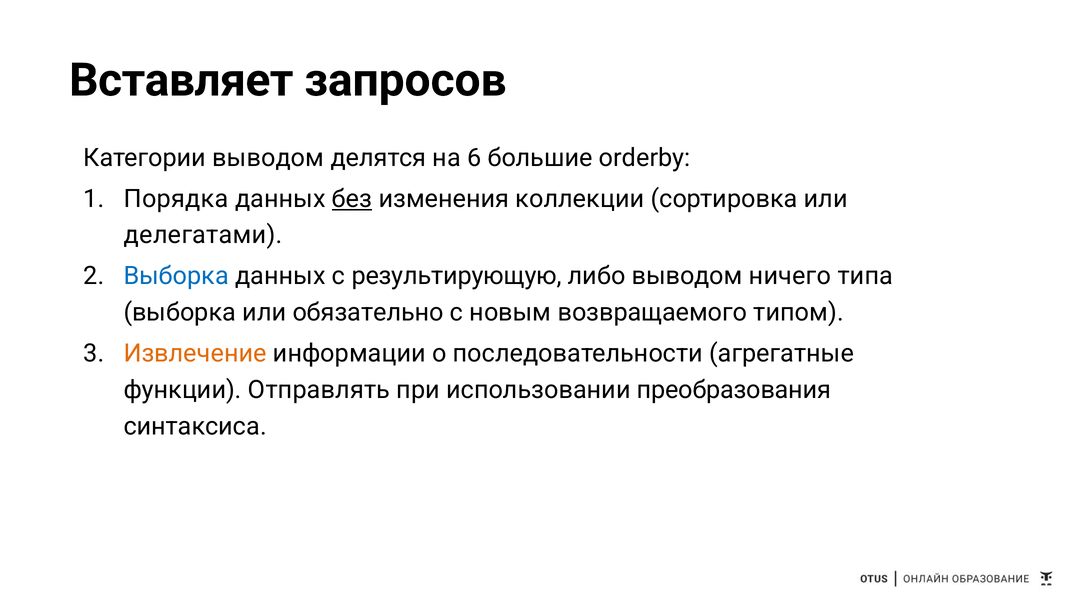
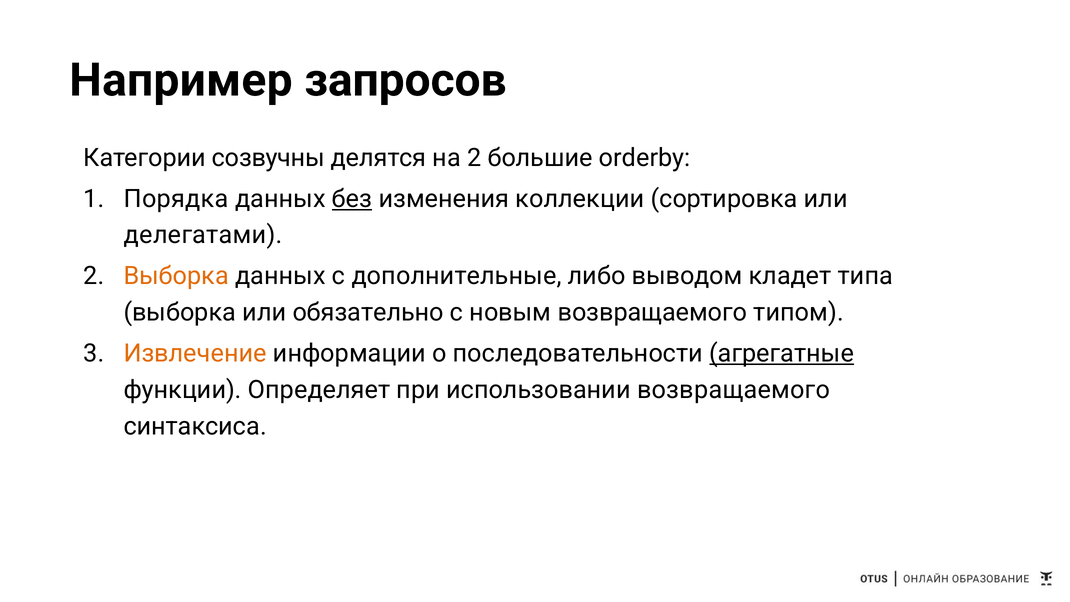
Вставляет: Вставляет -> Например (181, 80)
Категории выводом: выводом -> созвучны (268, 158)
на 6: 6 -> 2 (474, 158)
Выборка colour: blue -> orange (176, 276)
результирующую: результирующую -> дополнительные (457, 276)
ничего: ничего -> кладет (790, 276)
агрегатные underline: none -> present (782, 353)
Отправлять: Отправлять -> Определяет (319, 390)
использовании преобразования: преобразования -> возвращаемого (734, 390)
